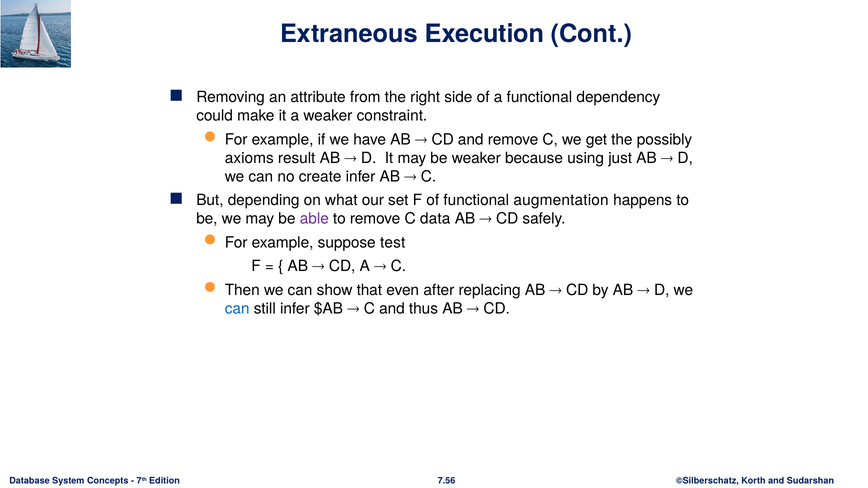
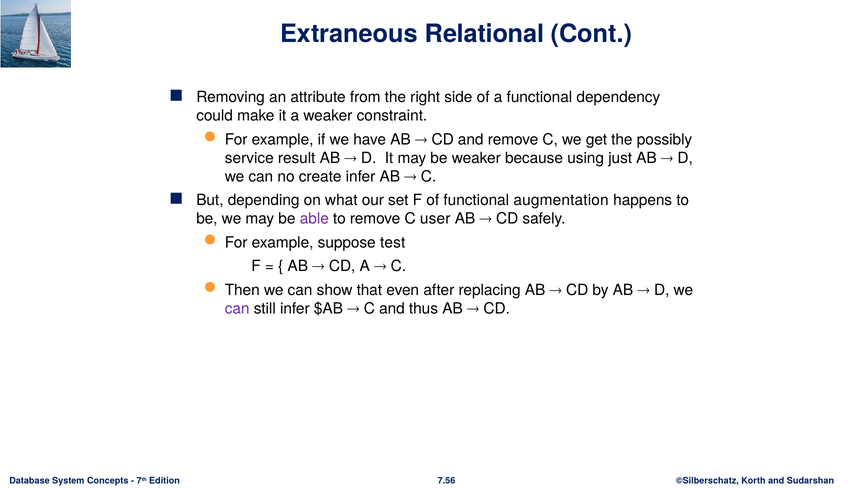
Execution: Execution -> Relational (485, 34)
axioms: axioms -> service (249, 158)
data: data -> user (435, 219)
can colour: blue -> purple (237, 309)
